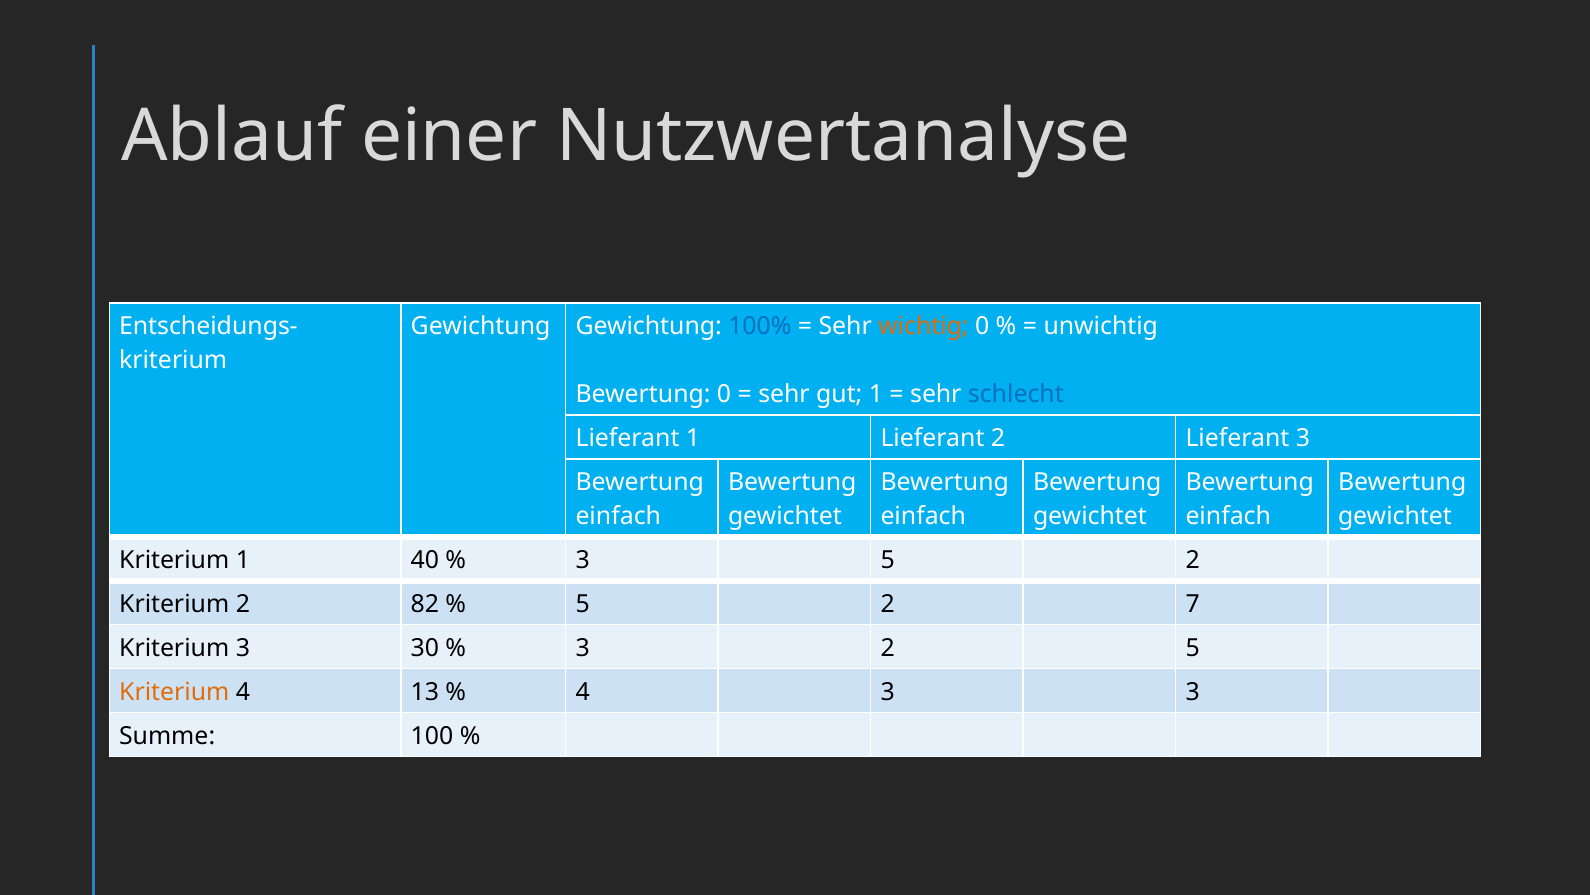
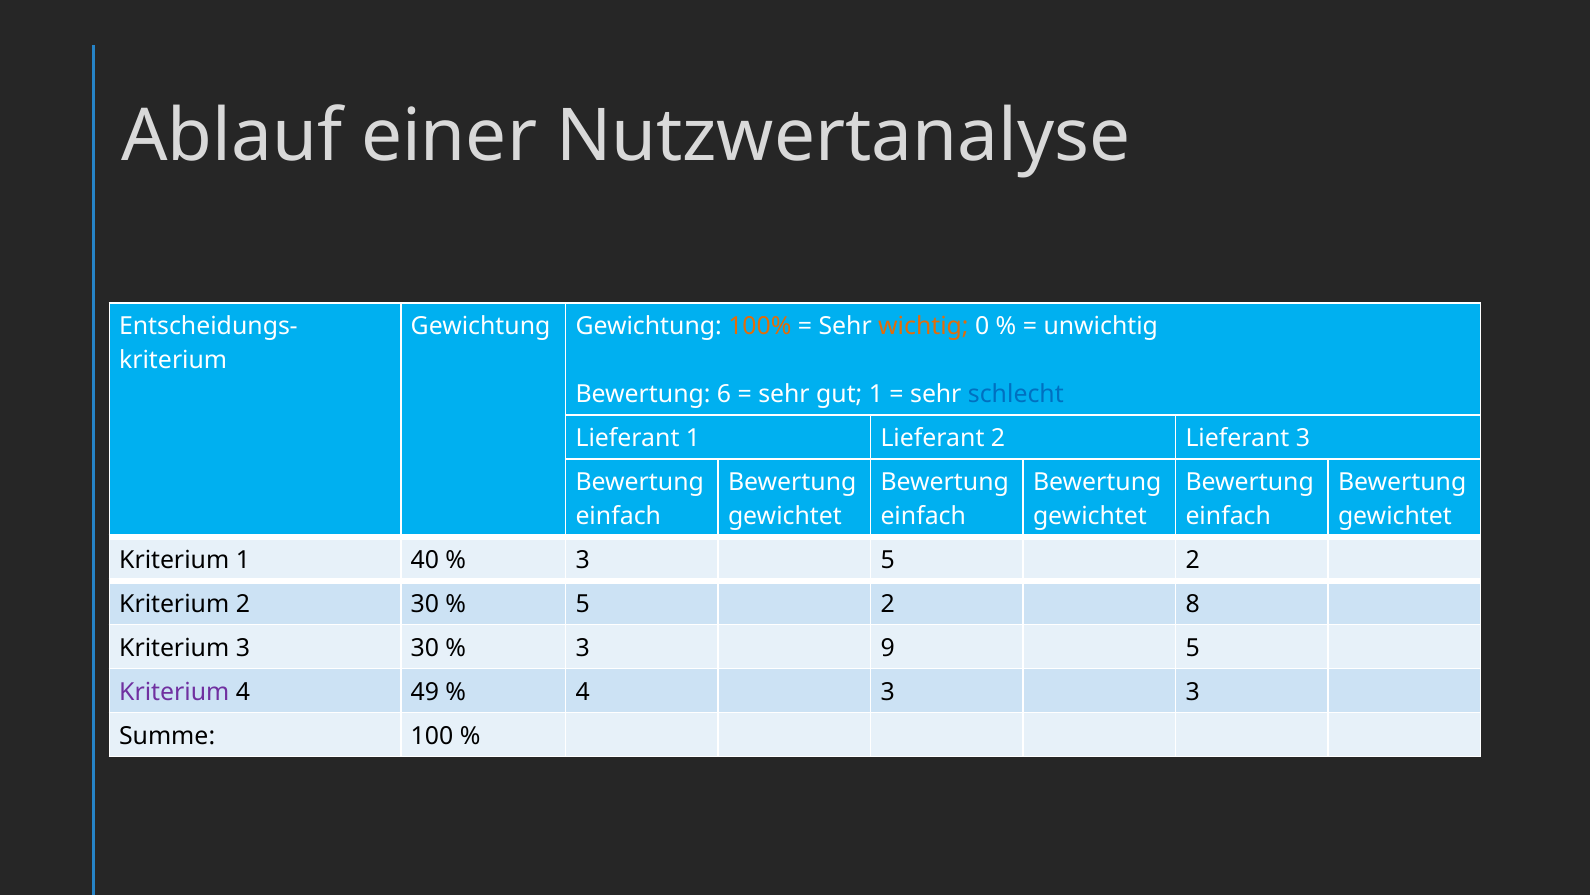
100% colour: blue -> orange (760, 326)
Bewertung 0: 0 -> 6 (724, 394)
2 82: 82 -> 30 (425, 604)
7: 7 -> 8 (1193, 604)
3 2: 2 -> 9 (888, 648)
Kriterium colour: orange -> purple (174, 692)
13: 13 -> 49 (425, 692)
